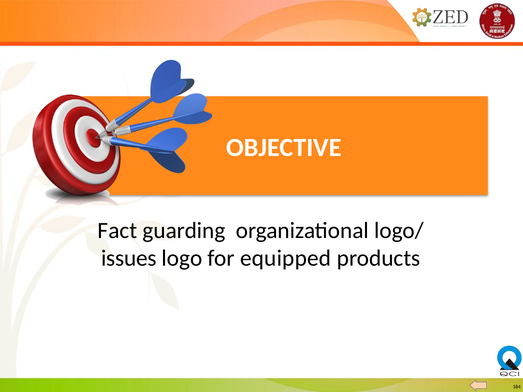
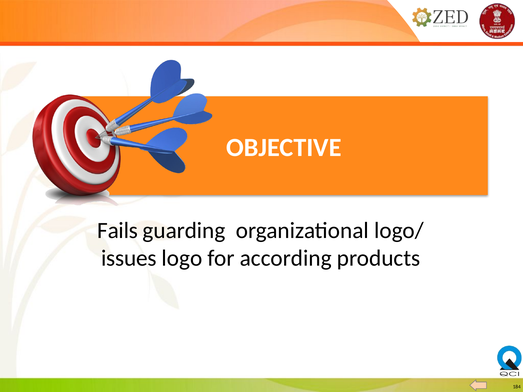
Fact: Fact -> Fails (118, 230)
equipped: equipped -> according (286, 258)
